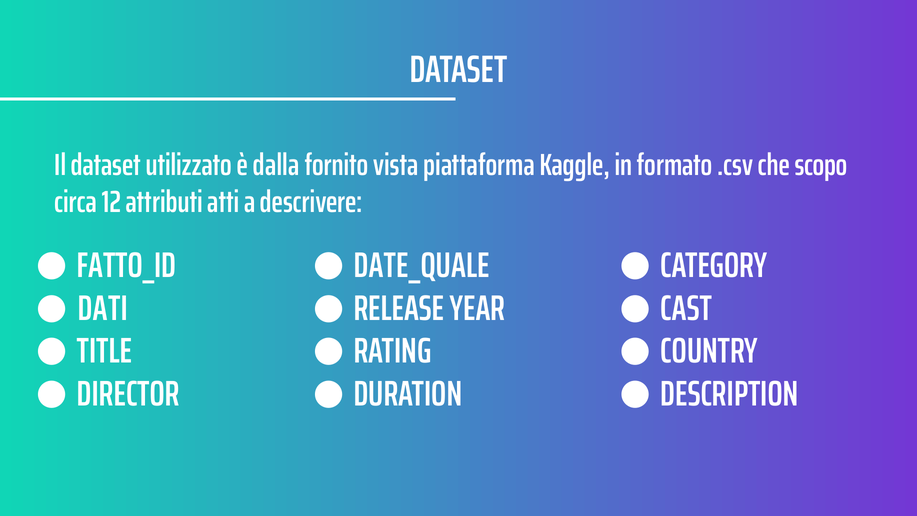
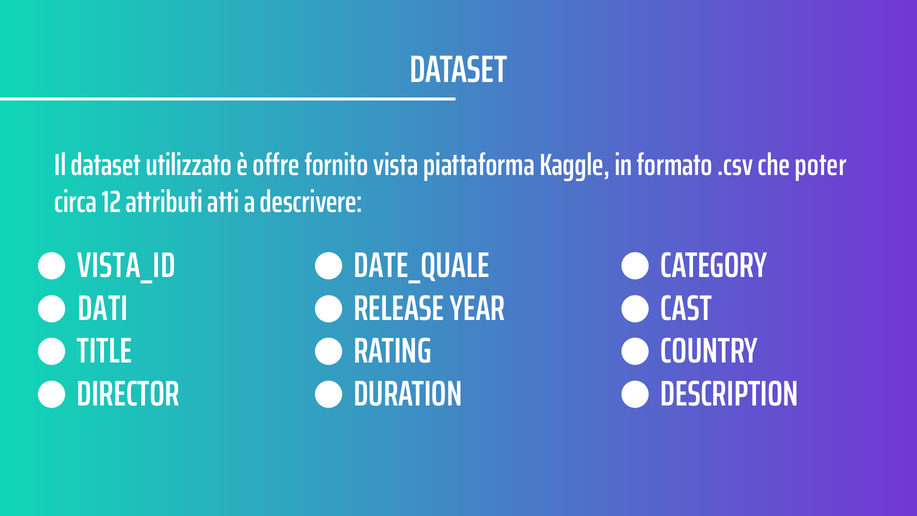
dalla: dalla -> offre (276, 165)
scopo: scopo -> poter (821, 165)
FATTO_ID: FATTO_ID -> VISTA_ID (126, 265)
